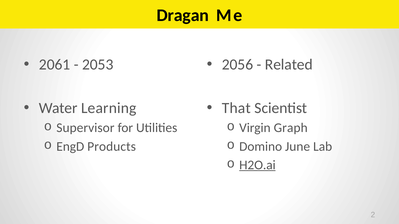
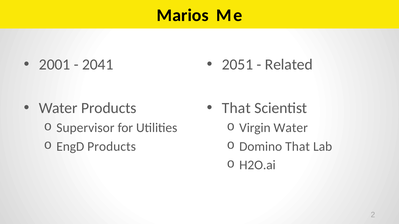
Dragan: Dragan -> Marios (183, 15)
2061: 2061 -> 2001 (55, 65)
2053: 2053 -> 2041 (98, 65)
2056: 2056 -> 2051 (237, 65)
Water Learning: Learning -> Products (109, 108)
Virgin Graph: Graph -> Water (291, 128)
Domino June: June -> That (298, 147)
H2O.ai underline: present -> none (257, 165)
